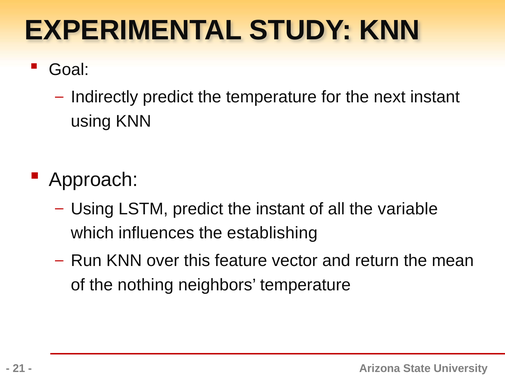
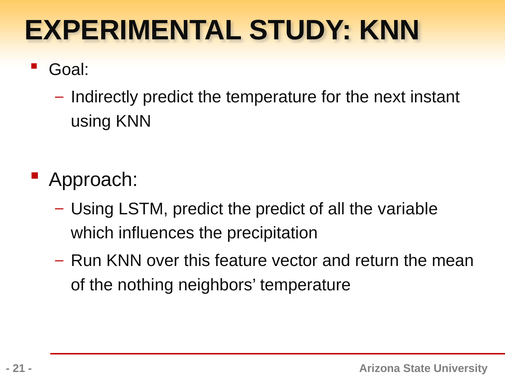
the instant: instant -> predict (280, 209)
establishing: establishing -> precipitation (272, 233)
